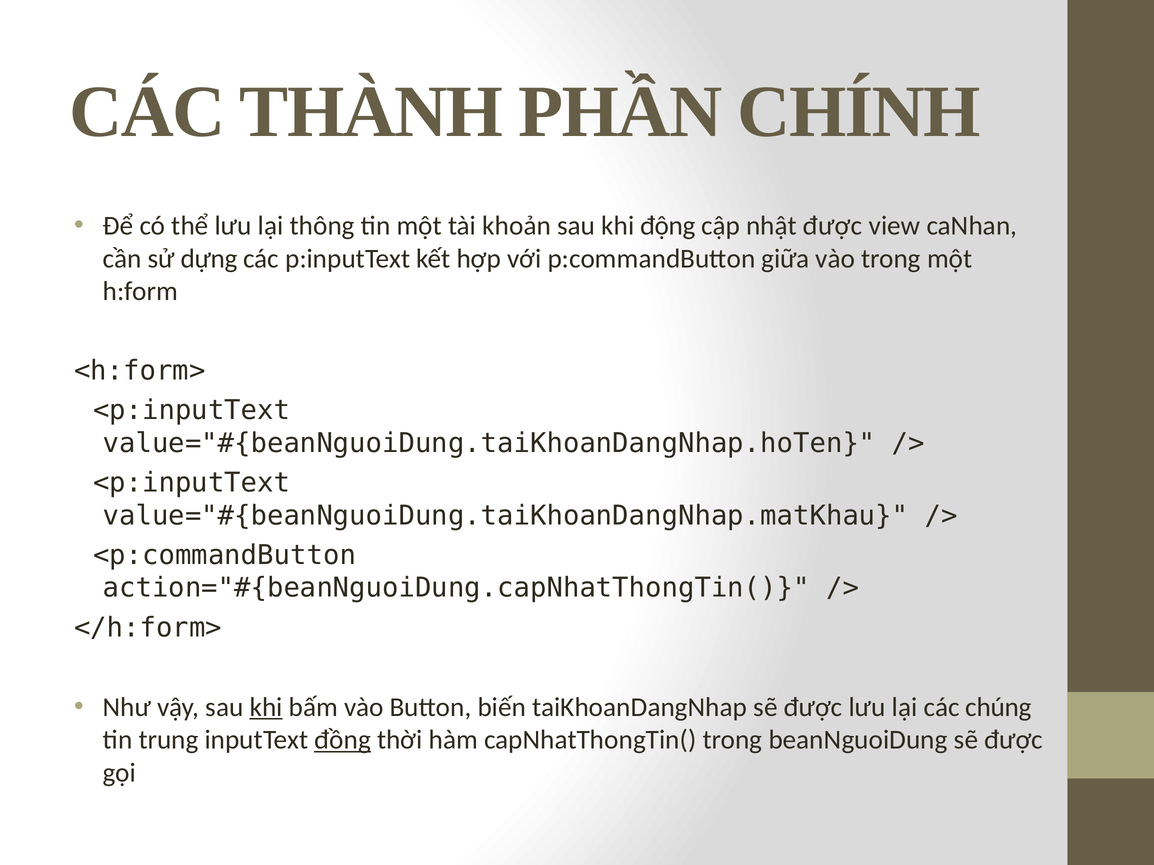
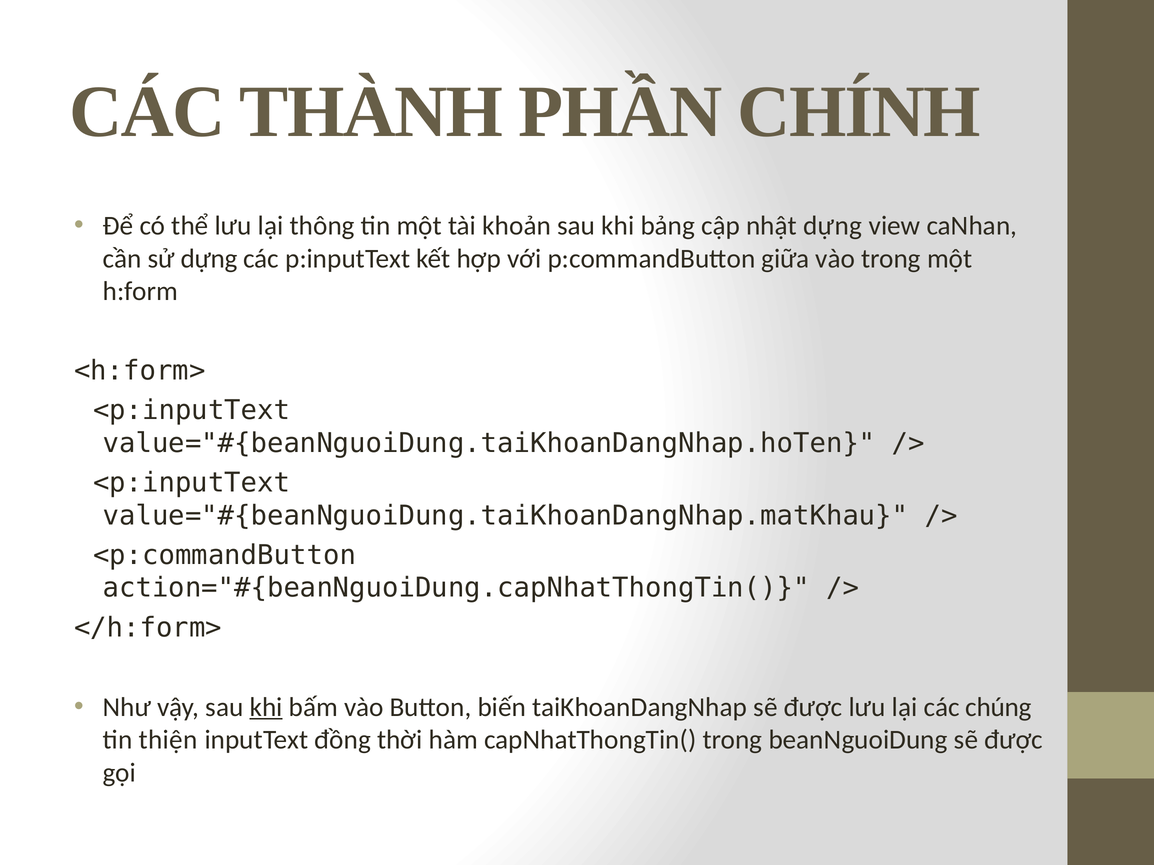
động: động -> bảng (668, 226)
nhật được: được -> dựng (833, 226)
trung: trung -> thiện (168, 740)
đồng underline: present -> none (343, 740)
